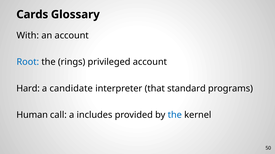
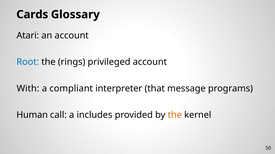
With: With -> Atari (28, 36)
Hard: Hard -> With (28, 89)
candidate: candidate -> compliant (71, 89)
standard: standard -> message (186, 89)
the colour: blue -> orange (175, 115)
